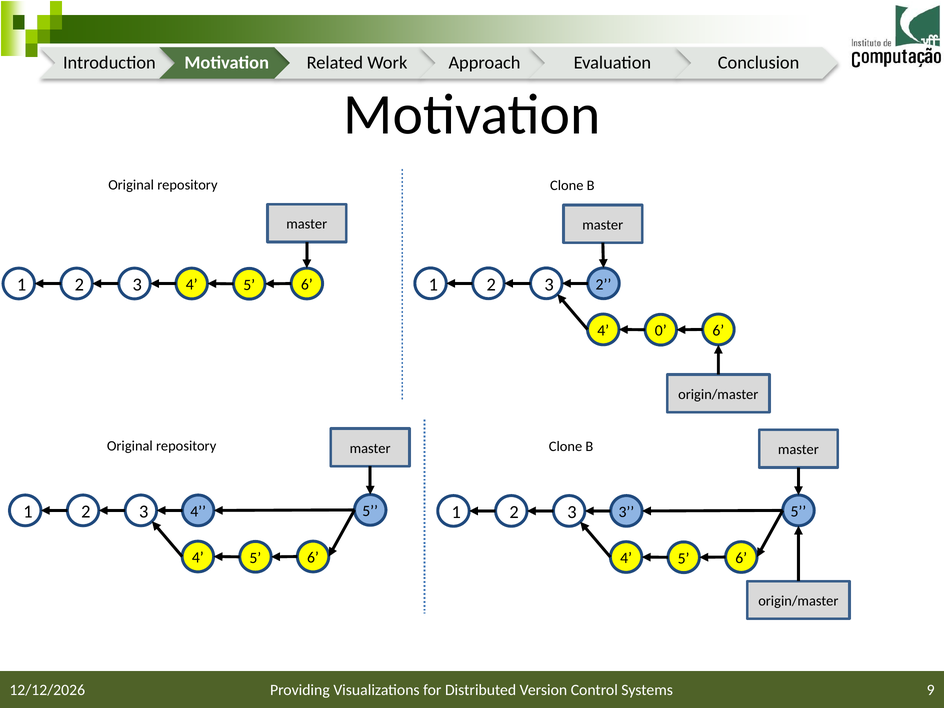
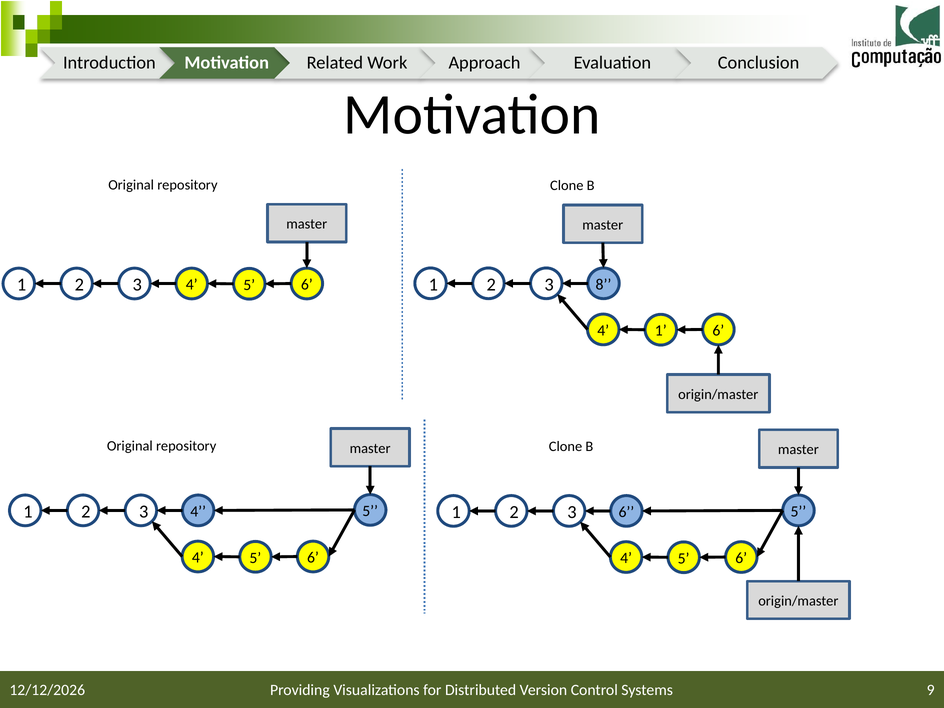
2: 2 -> 8 (603, 284)
0: 0 -> 1 (661, 331)
3: 3 -> 6 (626, 512)
